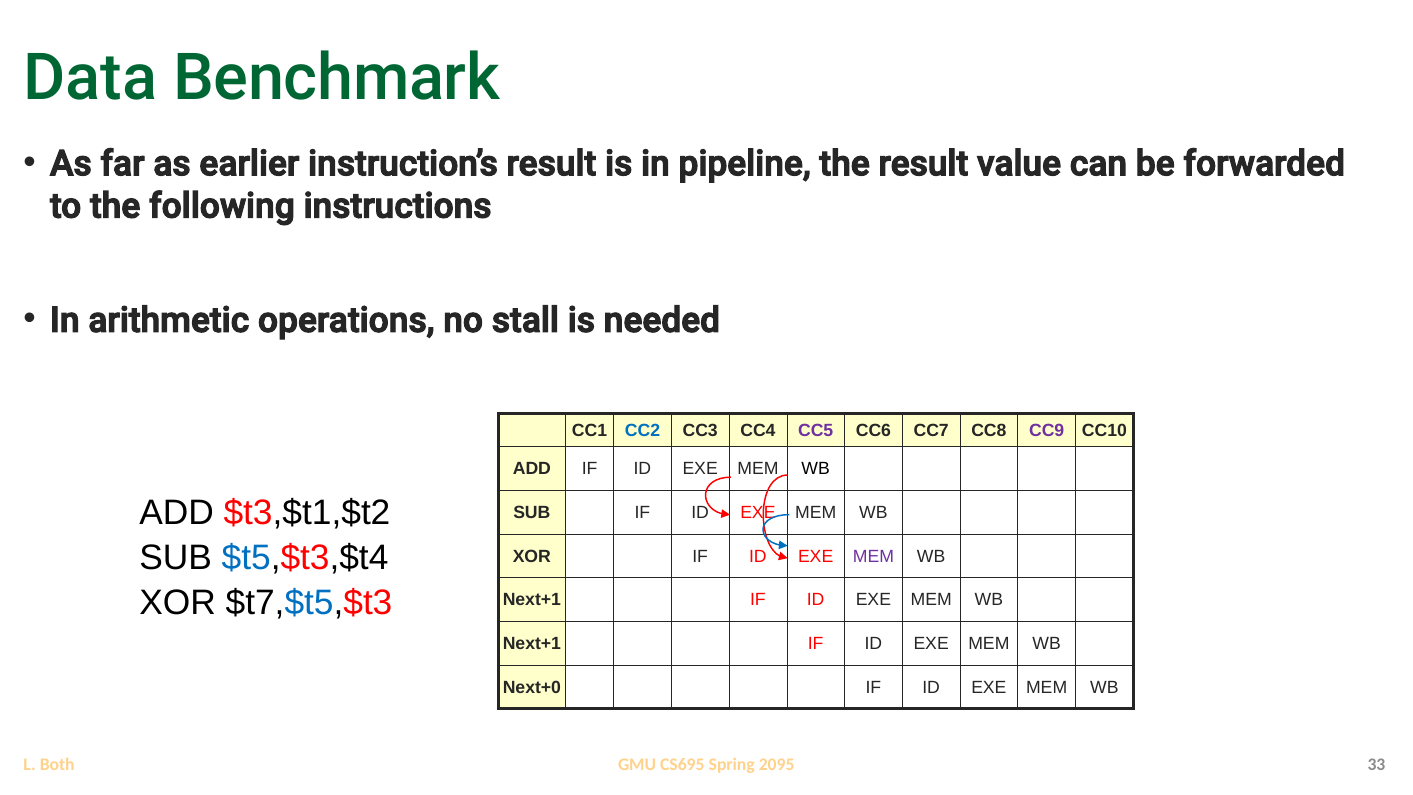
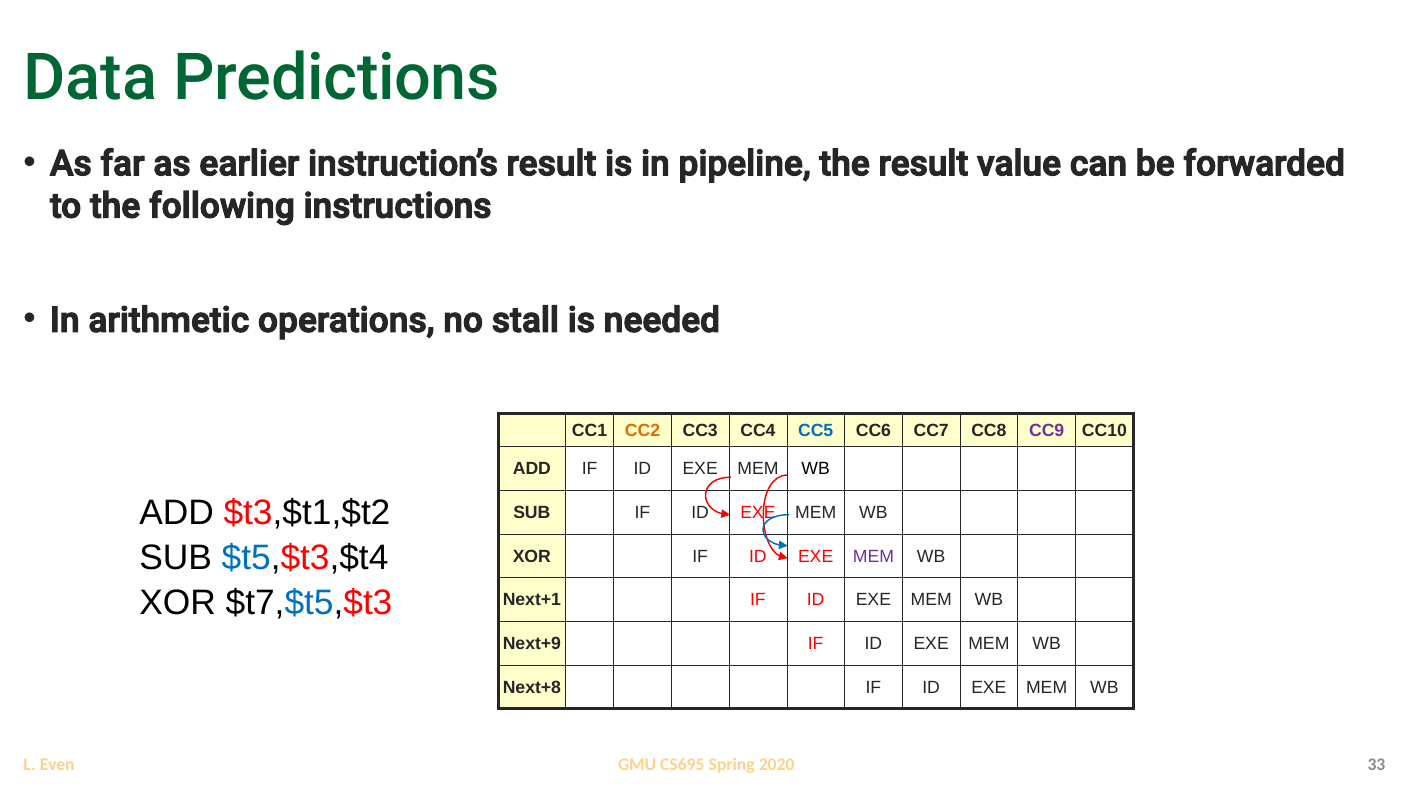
Benchmark: Benchmark -> Predictions (337, 79)
CC2 colour: blue -> orange (642, 430)
CC5 colour: purple -> blue (816, 430)
Next+1: Next+1 -> Next+9 (532, 643)
Next+0: Next+0 -> Next+8 (532, 687)
2095: 2095 -> 2020 (777, 764)
Both: Both -> Even (57, 764)
